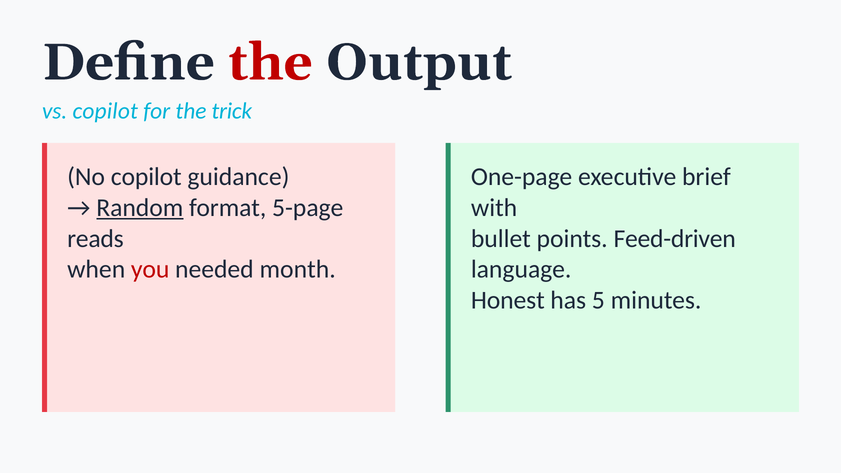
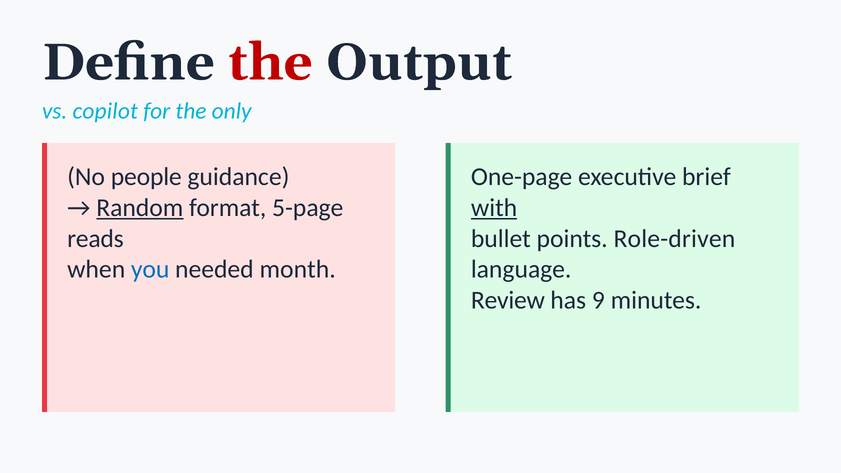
trick: trick -> only (232, 111)
No copilot: copilot -> people (146, 177)
with underline: none -> present (494, 208)
Feed-driven: Feed-driven -> Role-driven (674, 239)
you colour: red -> blue (150, 269)
Honest: Honest -> Review (508, 300)
5: 5 -> 9 (598, 300)
